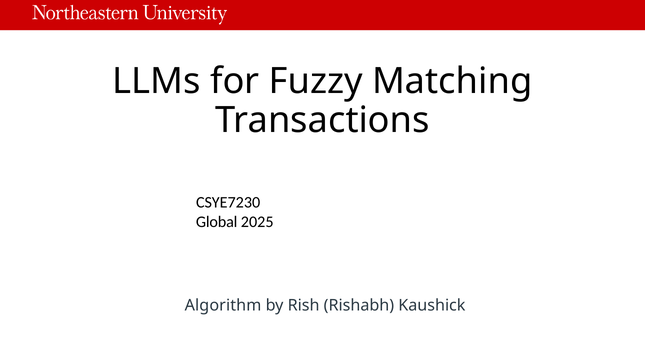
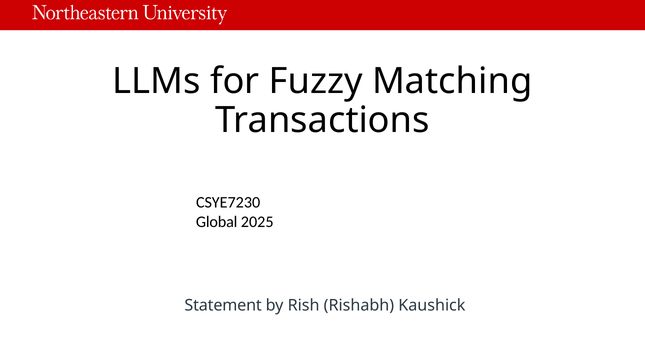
Algorithm: Algorithm -> Statement (223, 305)
